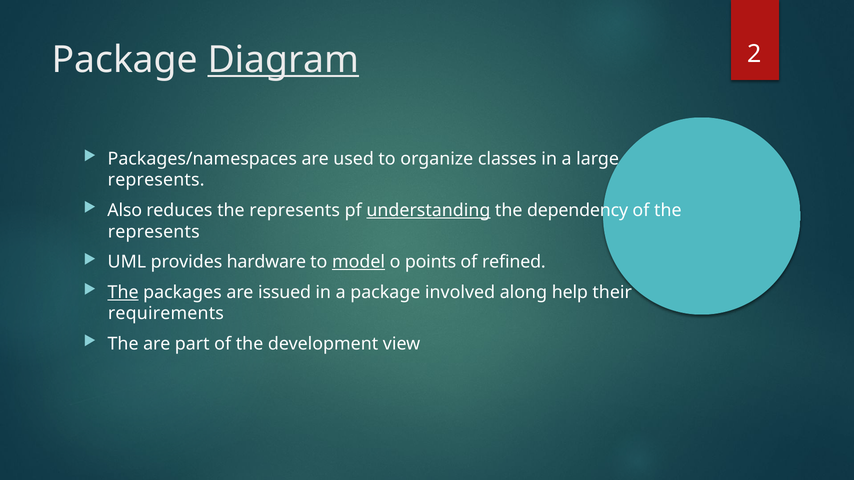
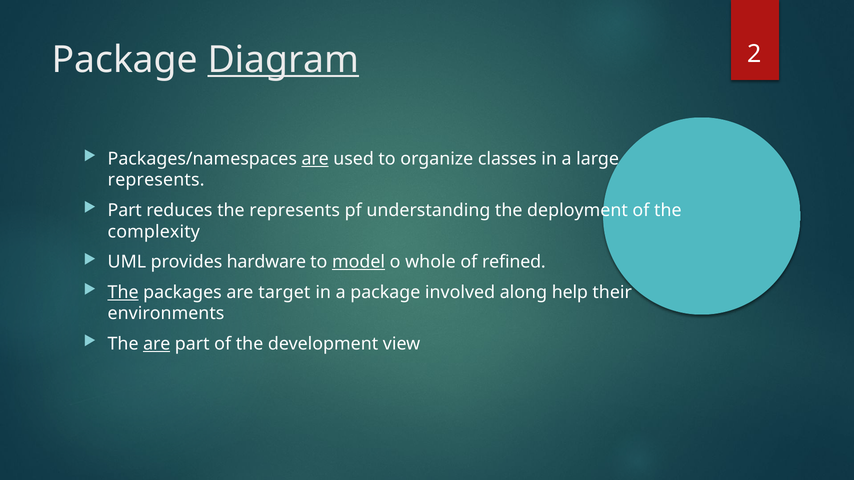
are underline: none -> present (315, 159)
Also: Also -> Part (125, 211)
understanding underline: present -> none (428, 211)
dependency: dependency -> deployment (577, 211)
represents: represents -> complexity (154, 232)
points: points -> whole (430, 262)
issued: issued -> target (284, 292)
requirements: requirements -> environments (166, 314)
are underline: none -> present (157, 344)
